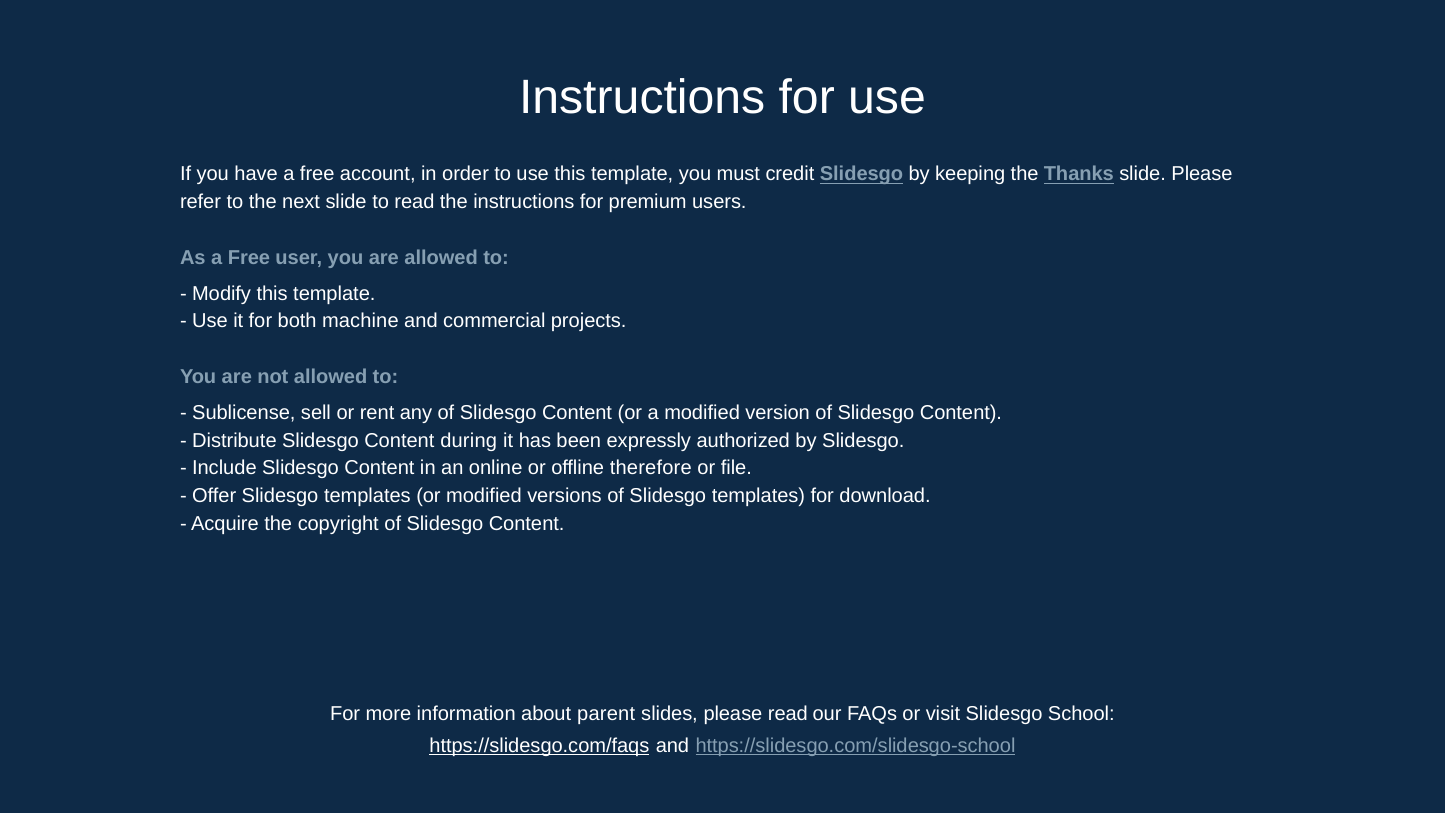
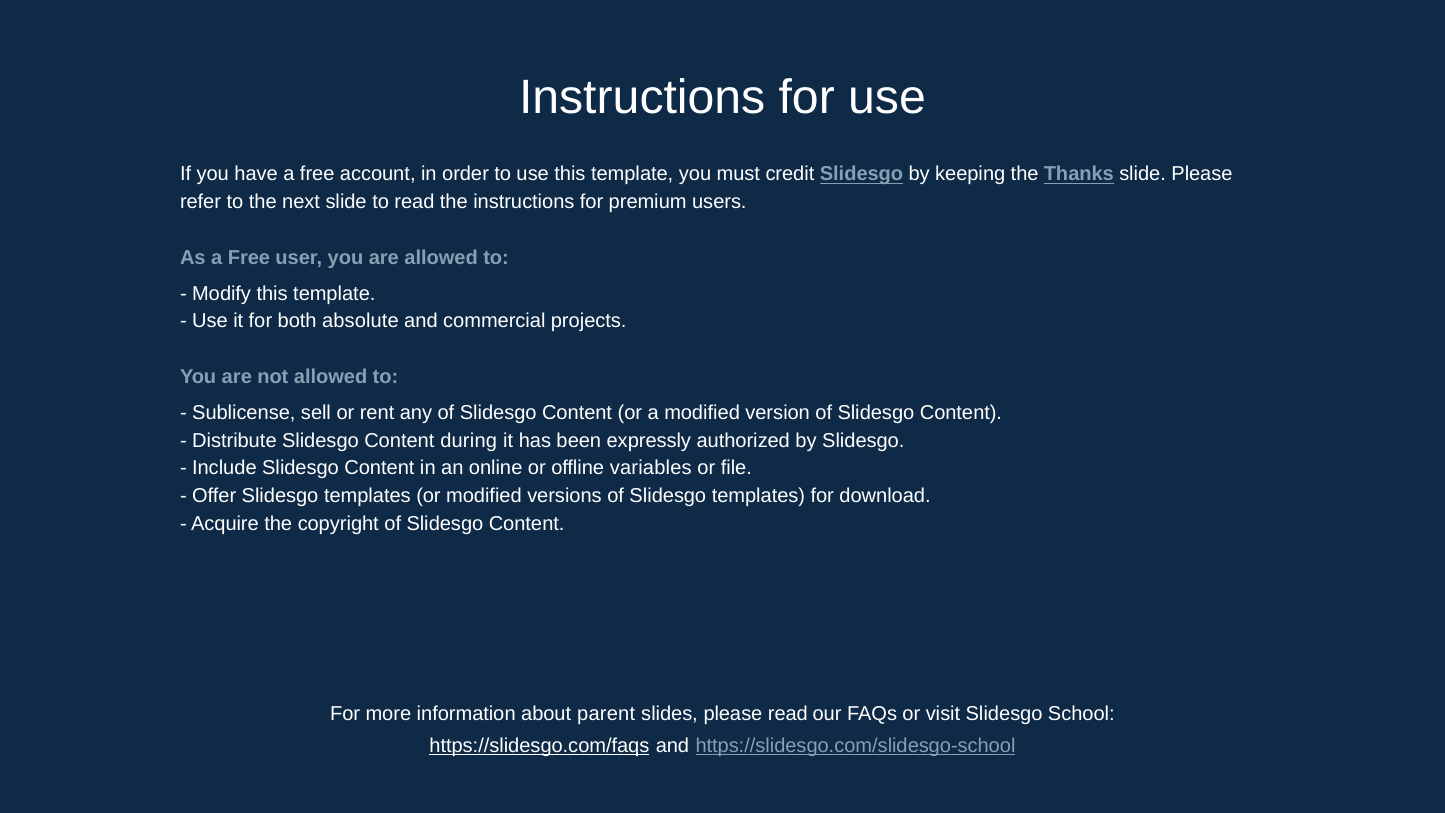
machine: machine -> absolute (360, 321)
therefore: therefore -> variables (651, 468)
